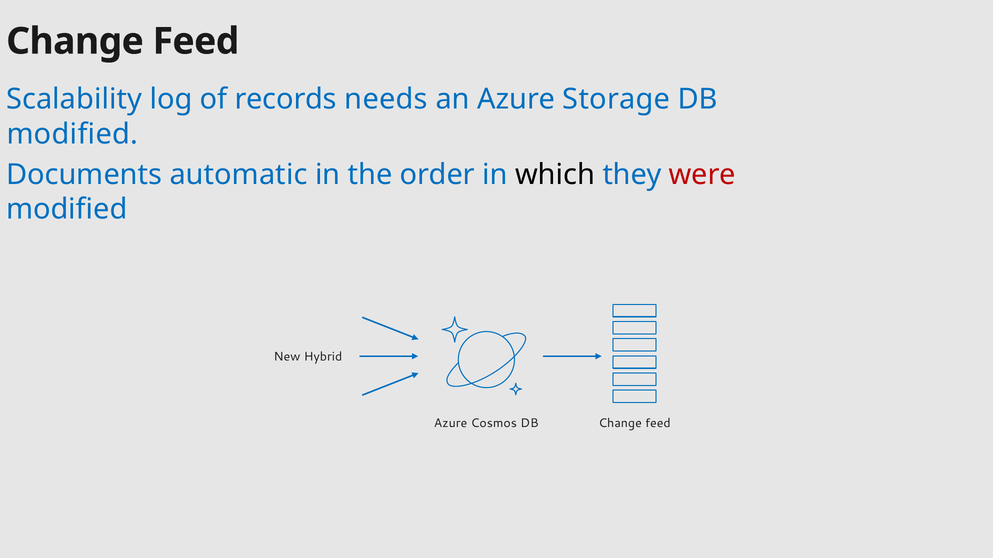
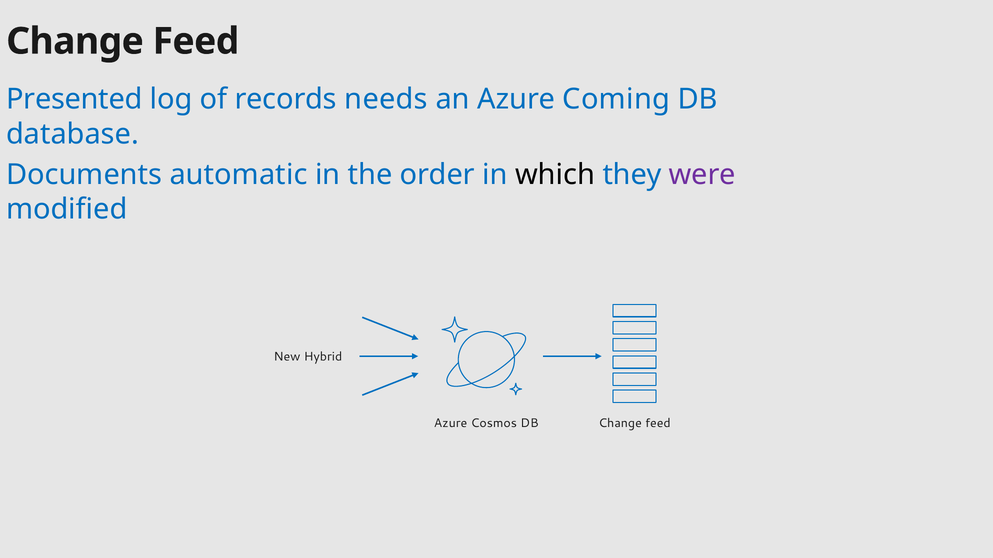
Scalability: Scalability -> Presented (74, 99)
Storage: Storage -> Coming (616, 99)
modified: modified -> database (73, 134)
were colour: red -> purple (702, 175)
